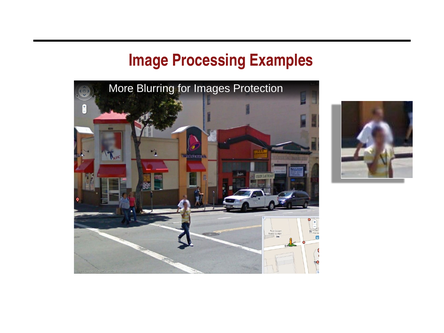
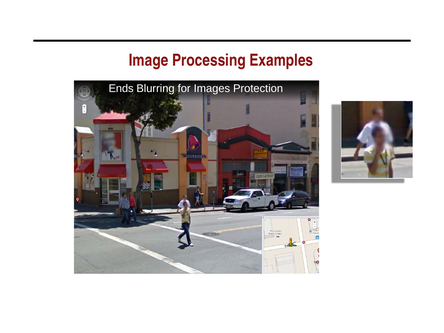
More: More -> Ends (121, 88)
